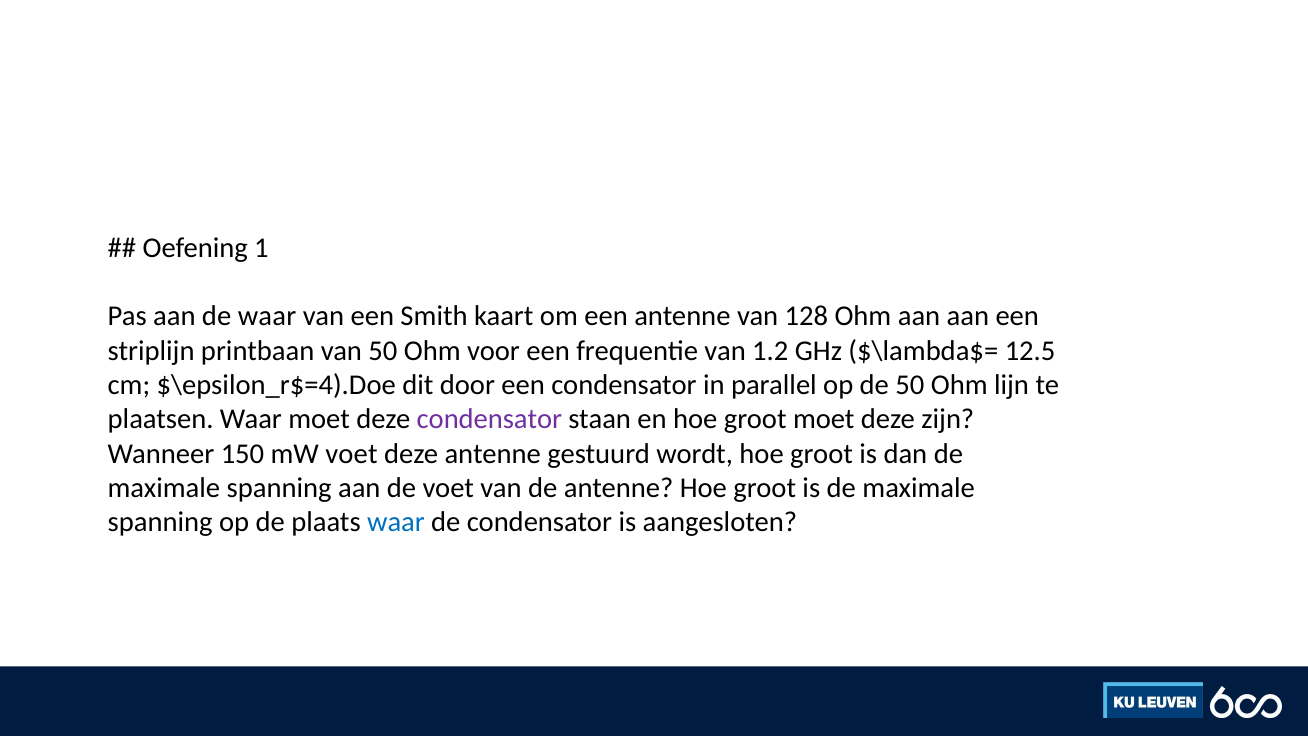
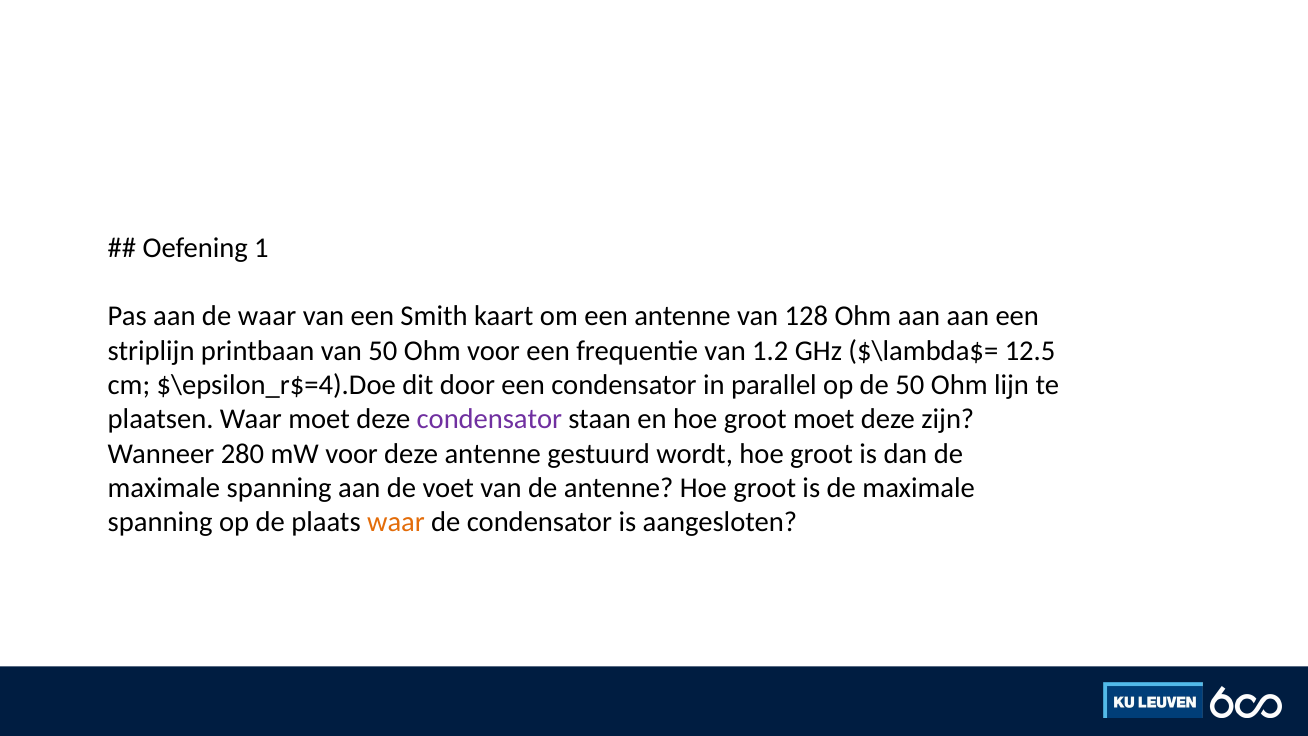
150: 150 -> 280 (242, 454)
mW voet: voet -> voor (352, 454)
waar colour: blue -> orange (396, 522)
